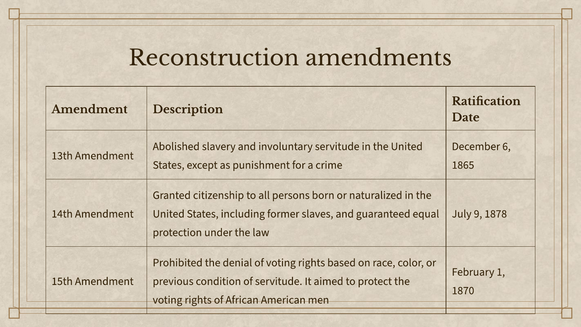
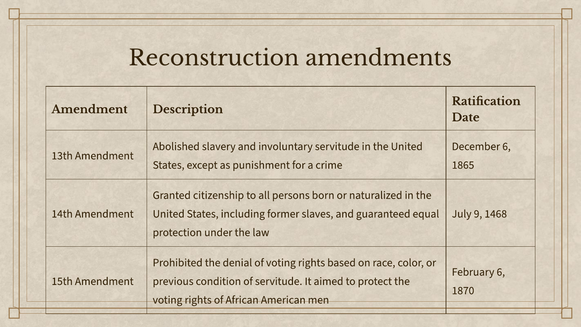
1878: 1878 -> 1468 (496, 214)
February 1: 1 -> 6 (501, 272)
